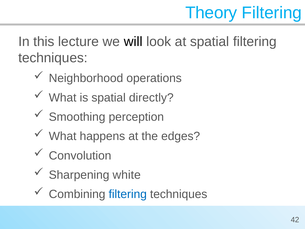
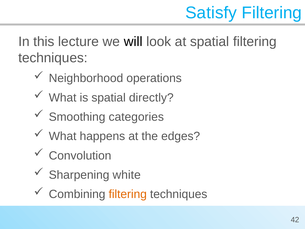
Theory: Theory -> Satisfy (211, 13)
perception: perception -> categories (136, 117)
filtering colour: blue -> orange (128, 194)
